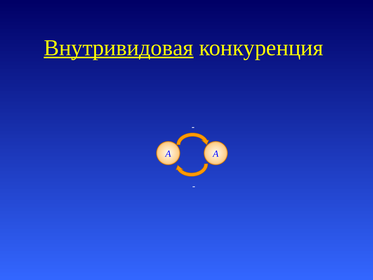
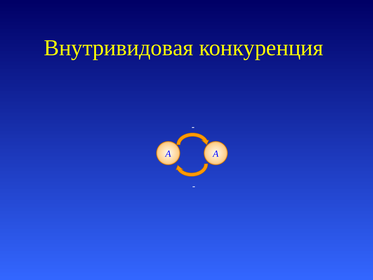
Внутривидовая underline: present -> none (119, 48)
